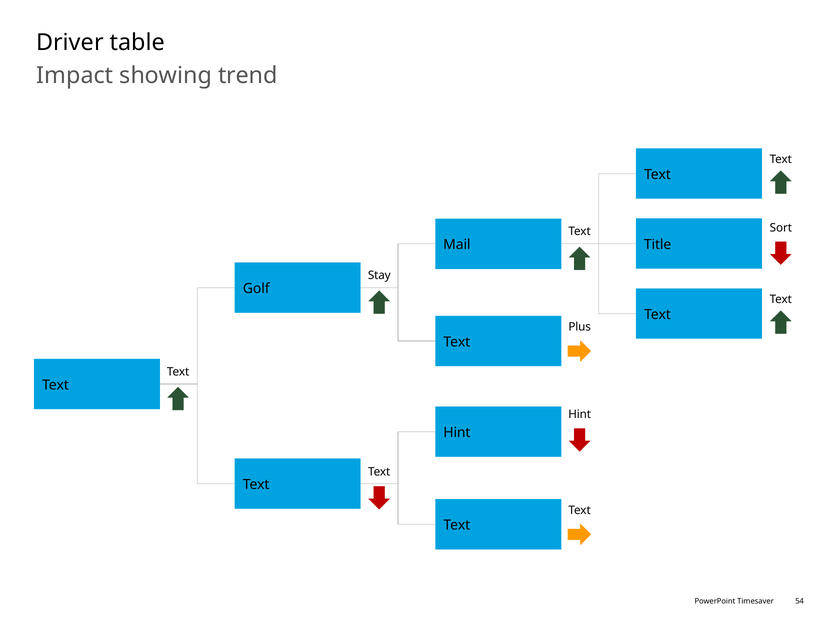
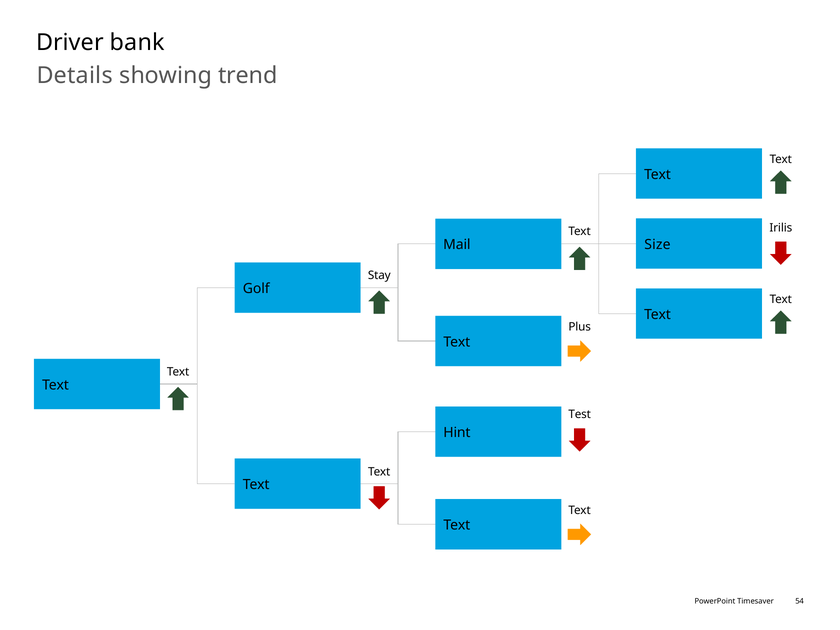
table: table -> bank (137, 43)
Impact: Impact -> Details (75, 76)
Sort: Sort -> Irilis (781, 228)
Title: Title -> Size (657, 245)
Hint: Hint -> Test (580, 414)
